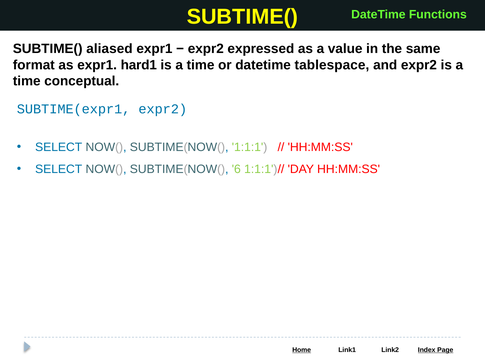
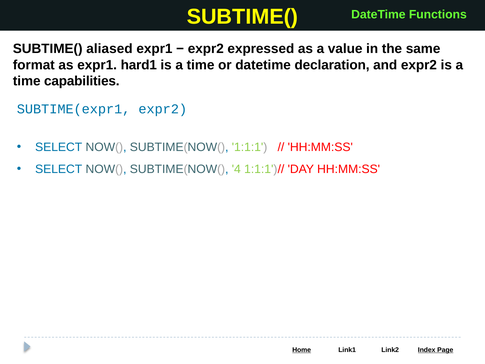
tablespace: tablespace -> declaration (332, 65)
conceptual: conceptual -> capabilities (82, 81)
6: 6 -> 4 (236, 169)
